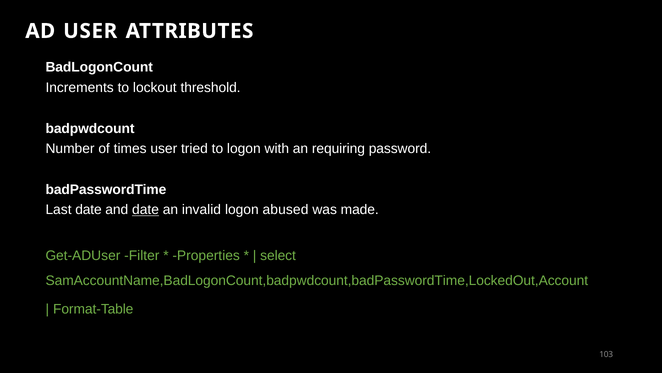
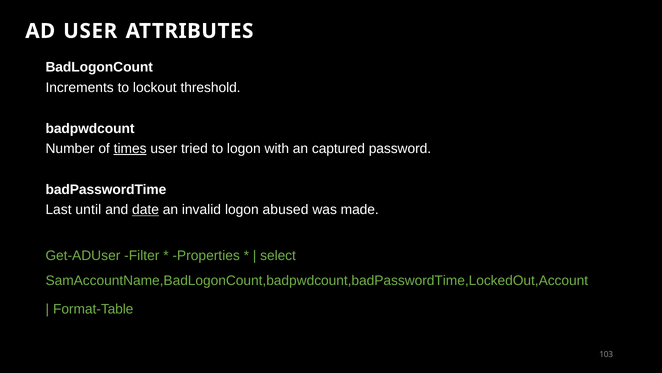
times underline: none -> present (130, 148)
requiring: requiring -> captured (338, 148)
Last date: date -> until (88, 209)
